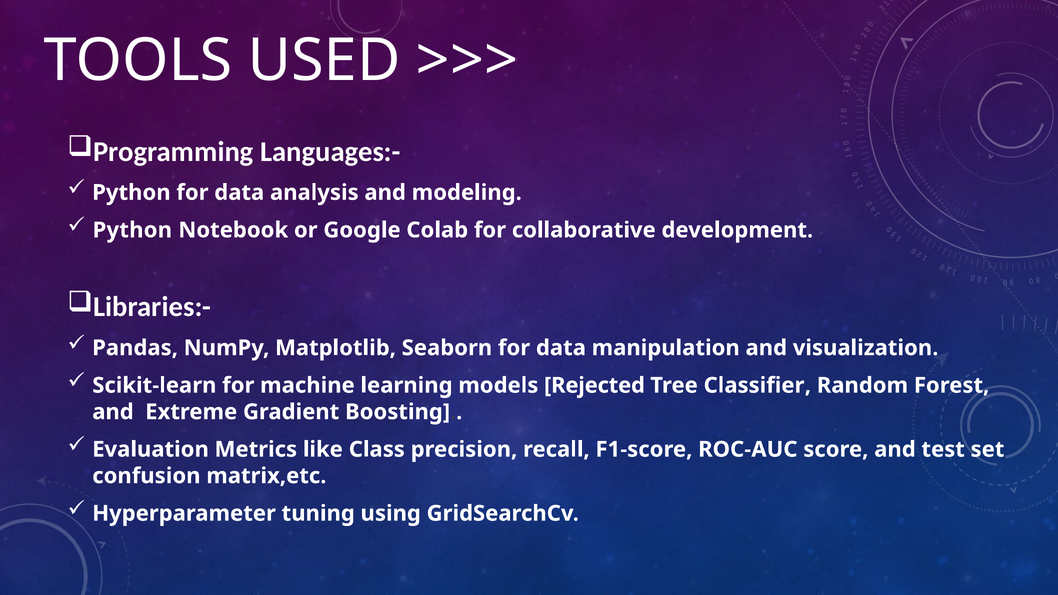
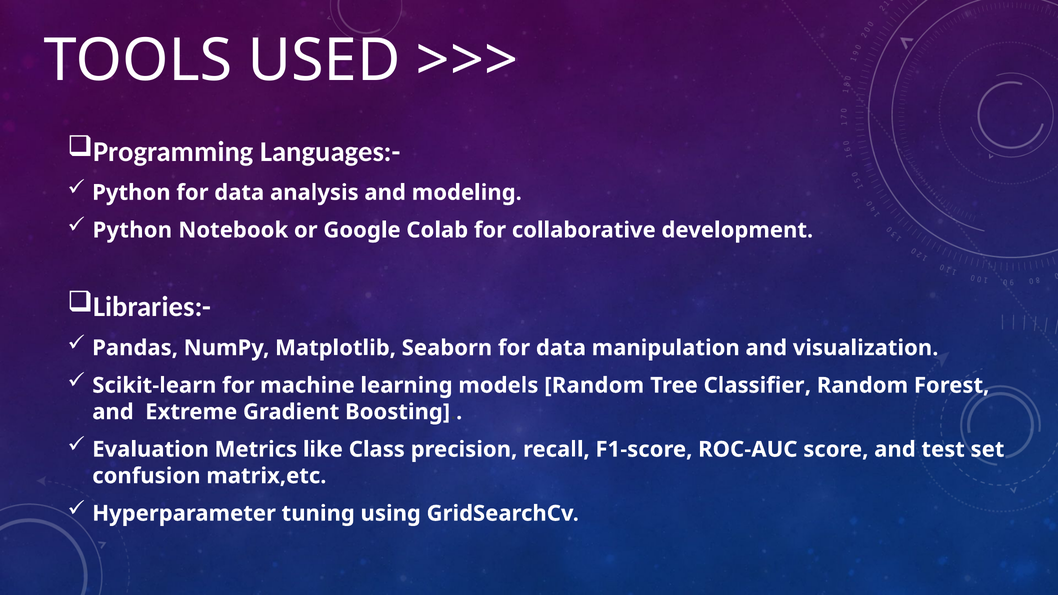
models Rejected: Rejected -> Random (594, 386)
